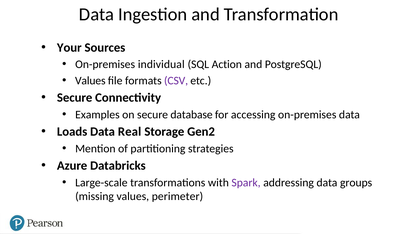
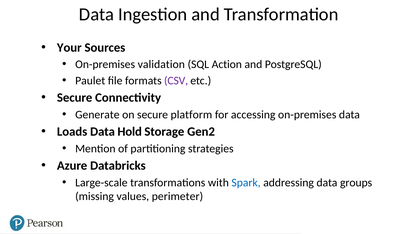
individual: individual -> validation (161, 65)
Values: Values -> Paulet (90, 81)
Examples: Examples -> Generate (97, 115)
database: database -> platform (191, 115)
Real: Real -> Hold (130, 132)
Spark colour: purple -> blue (246, 183)
